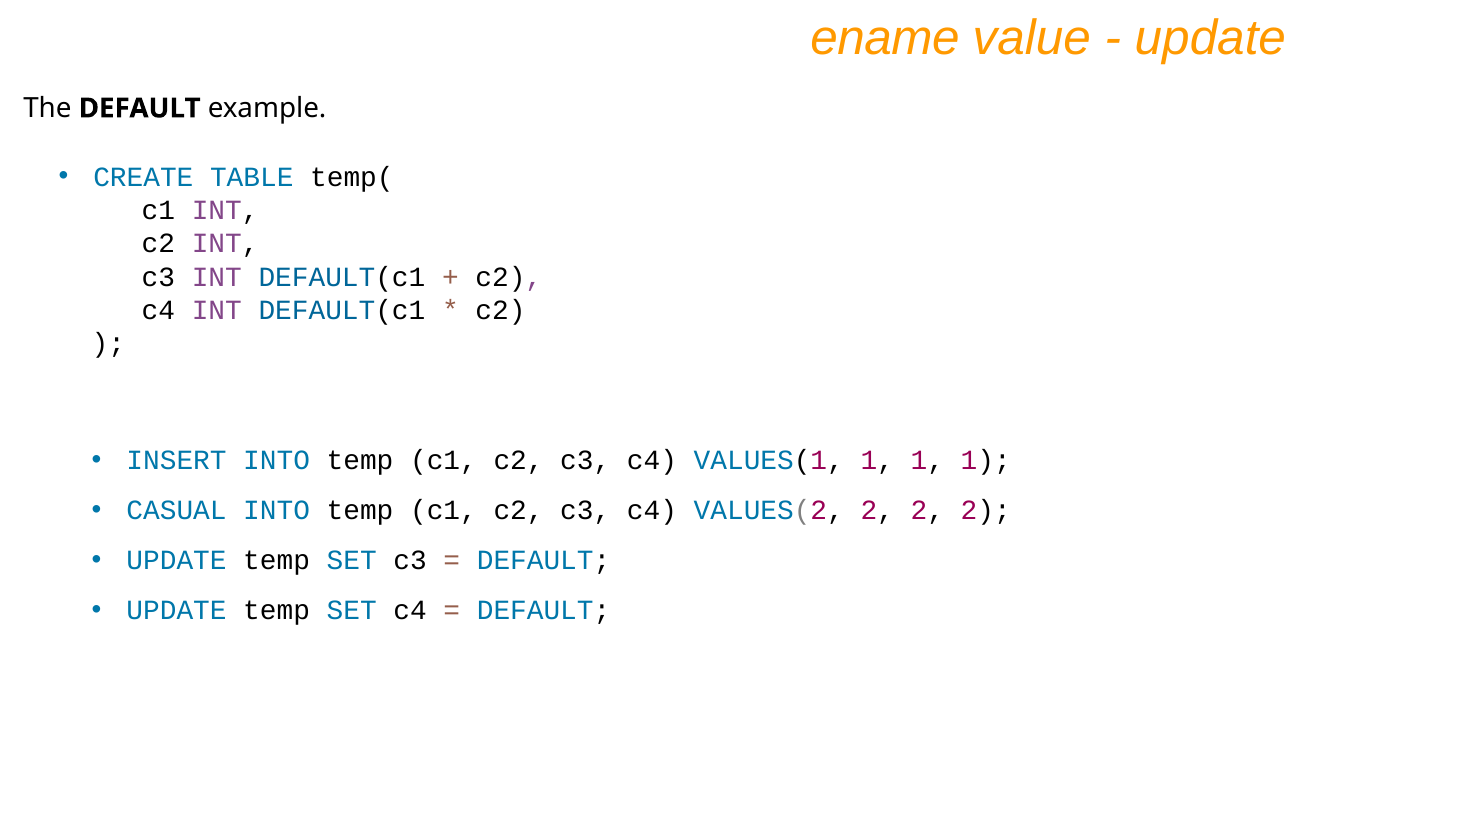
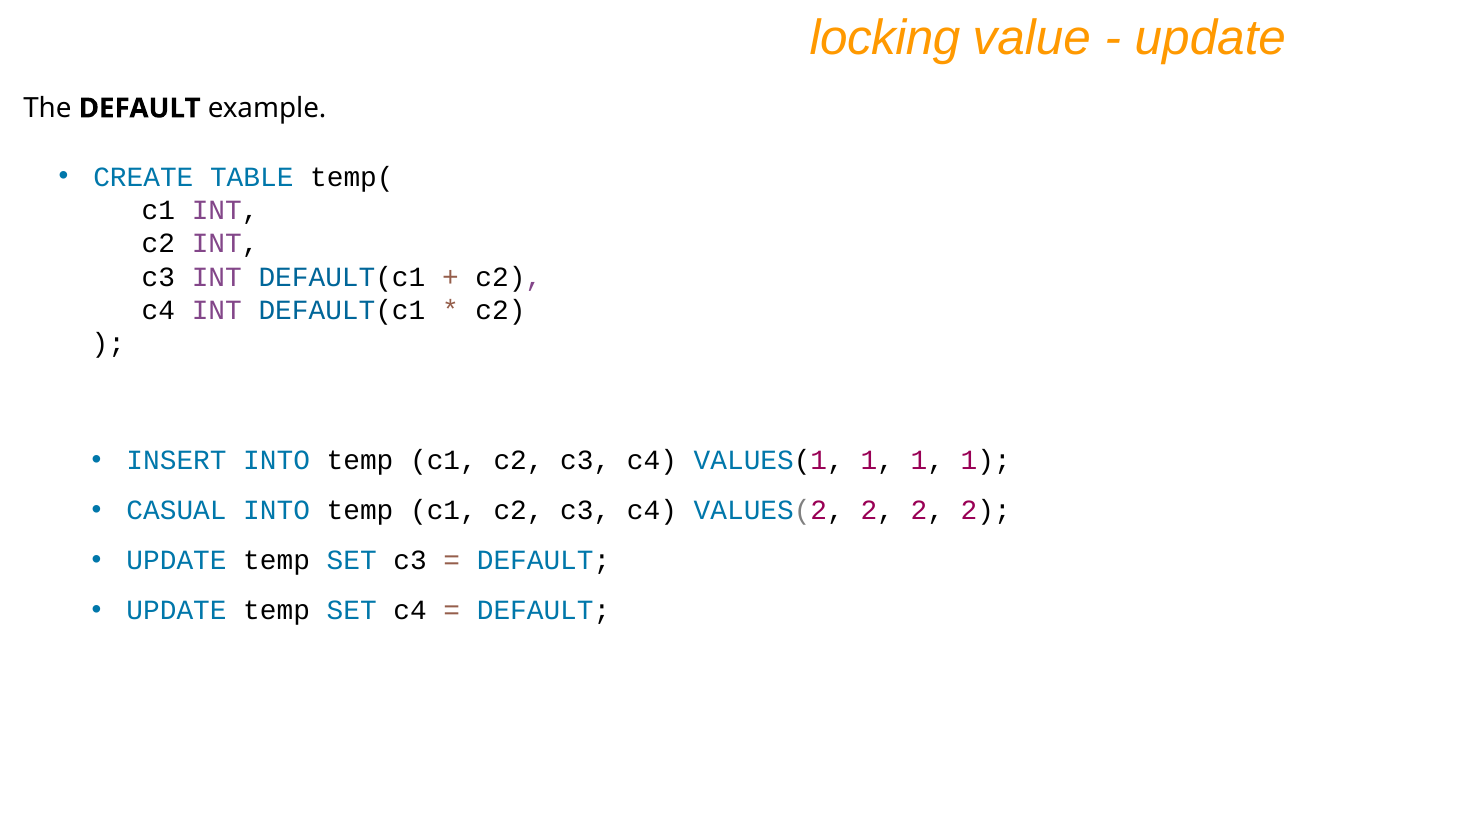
ename: ename -> locking (885, 39)
